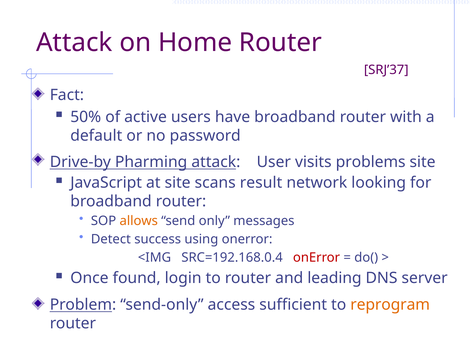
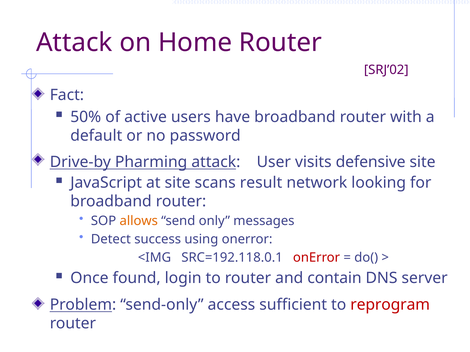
SRJ’37: SRJ’37 -> SRJ’02 (386, 70)
problems: problems -> defensive (371, 162)
SRC=192.168.0.4: SRC=192.168.0.4 -> SRC=192.118.0.1 (232, 258)
leading: leading -> contain (334, 278)
reprogram colour: orange -> red (390, 305)
